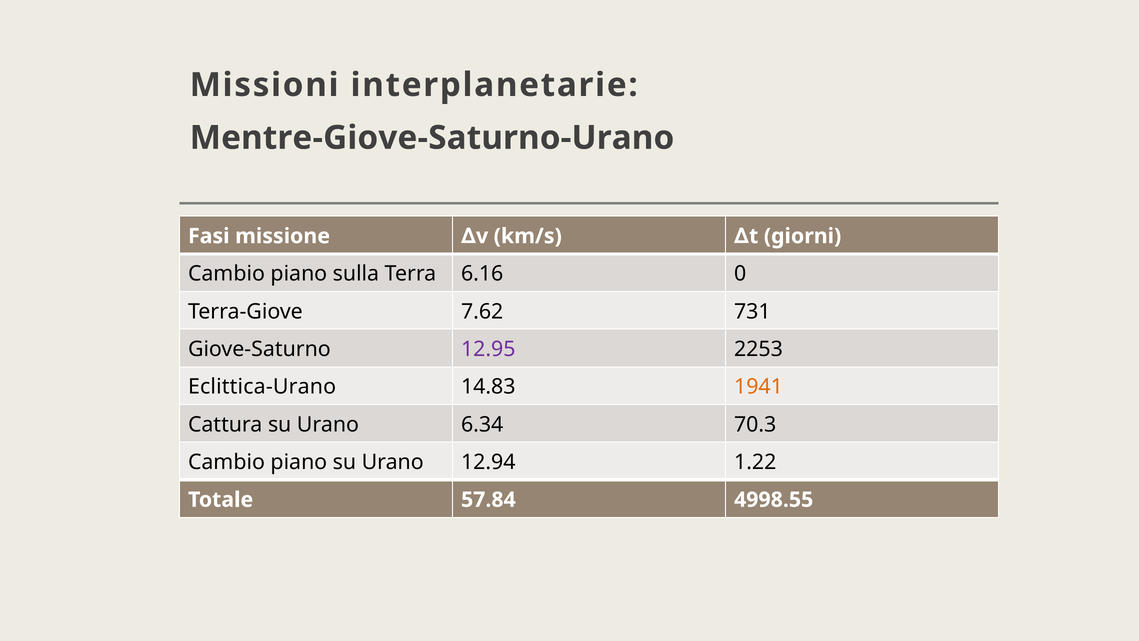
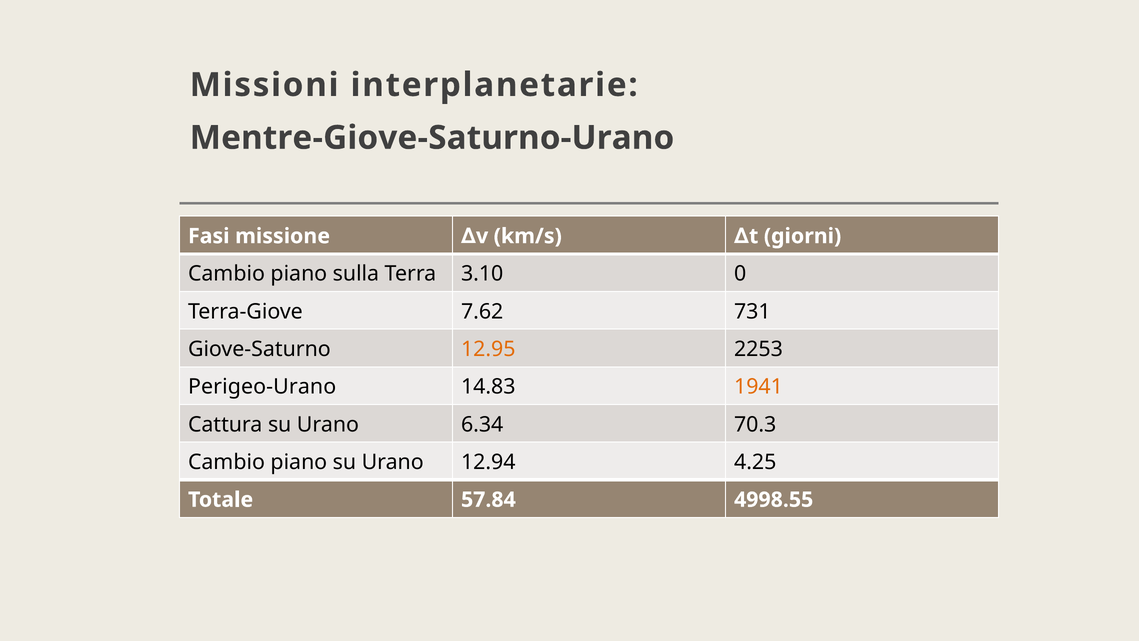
6.16: 6.16 -> 3.10 (482, 274)
12.95 colour: purple -> orange (488, 349)
Eclittica-Urano: Eclittica-Urano -> Perigeo-Urano (262, 387)
1.22: 1.22 -> 4.25 (755, 462)
